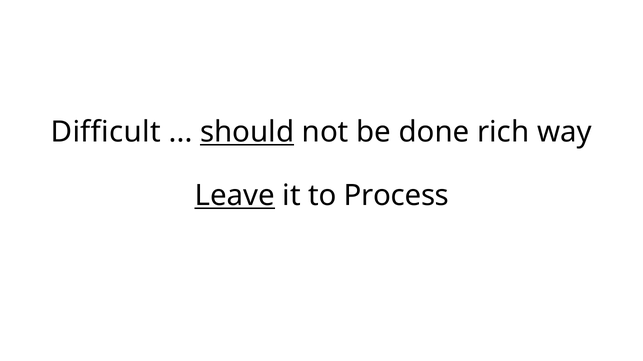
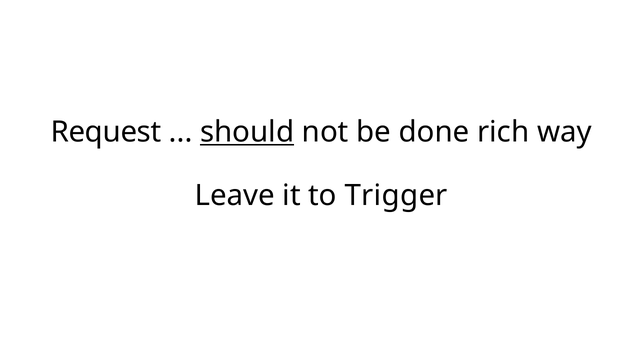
Difficult: Difficult -> Request (106, 132)
Leave underline: present -> none (235, 196)
Process: Process -> Trigger (396, 196)
